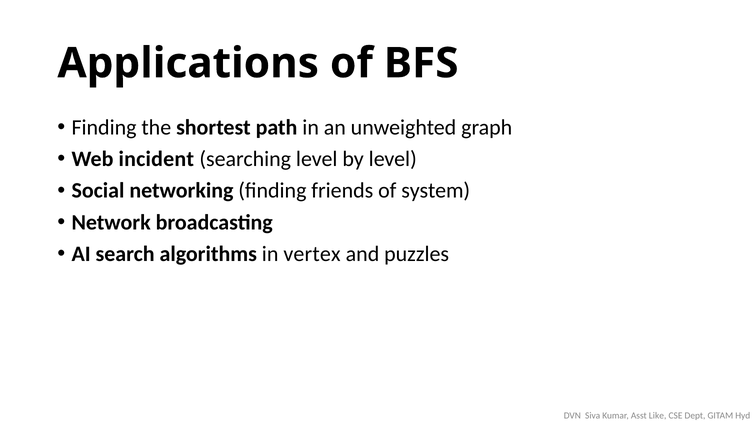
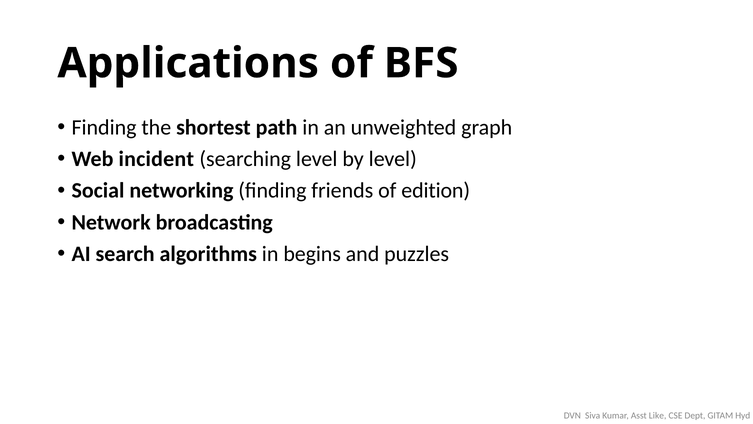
system: system -> edition (436, 190)
vertex: vertex -> begins (312, 254)
